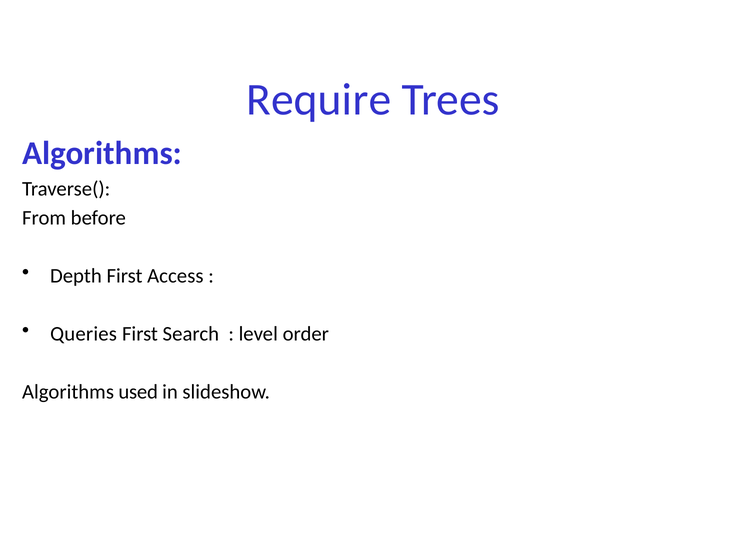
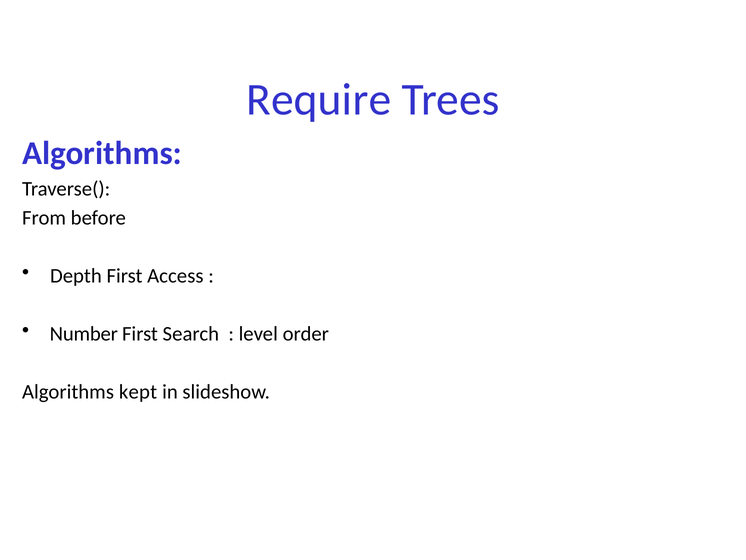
Queries: Queries -> Number (84, 334)
used: used -> kept (138, 392)
